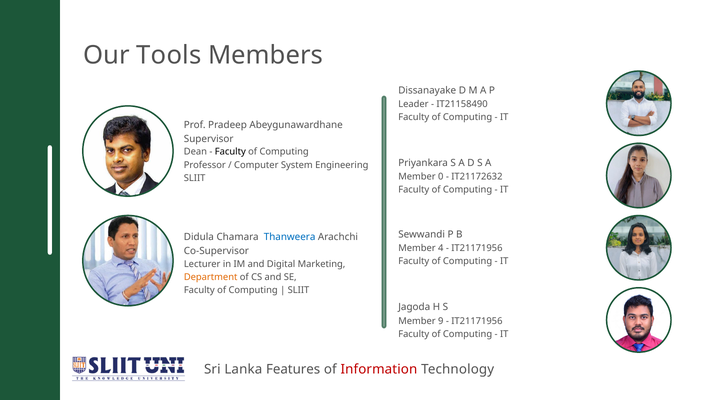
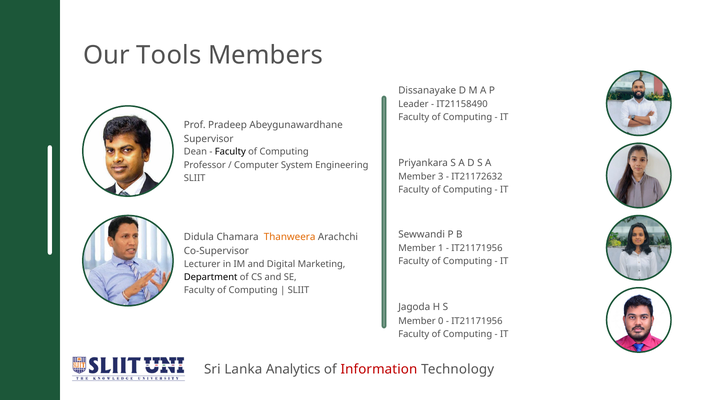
0: 0 -> 3 (441, 176)
Thanweera colour: blue -> orange (290, 237)
4: 4 -> 1 (441, 248)
Department colour: orange -> black (211, 277)
9: 9 -> 0 (441, 321)
Features: Features -> Analytics (293, 369)
